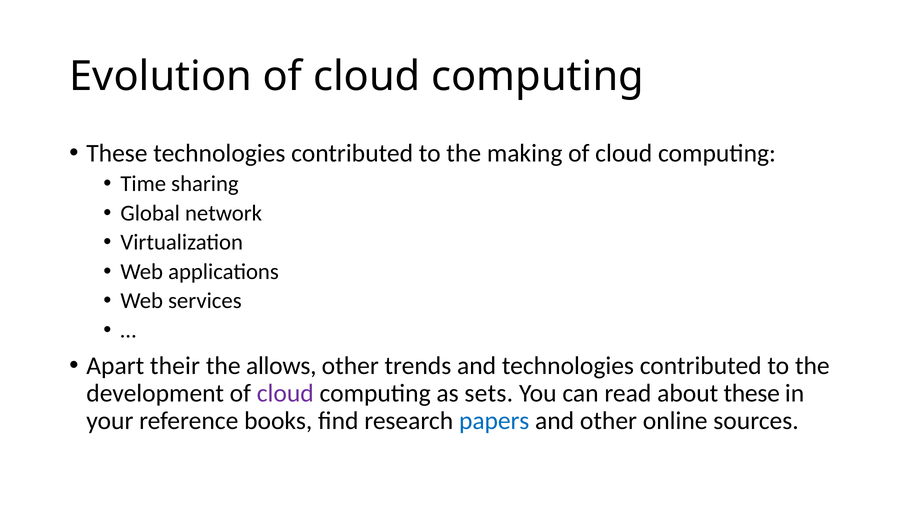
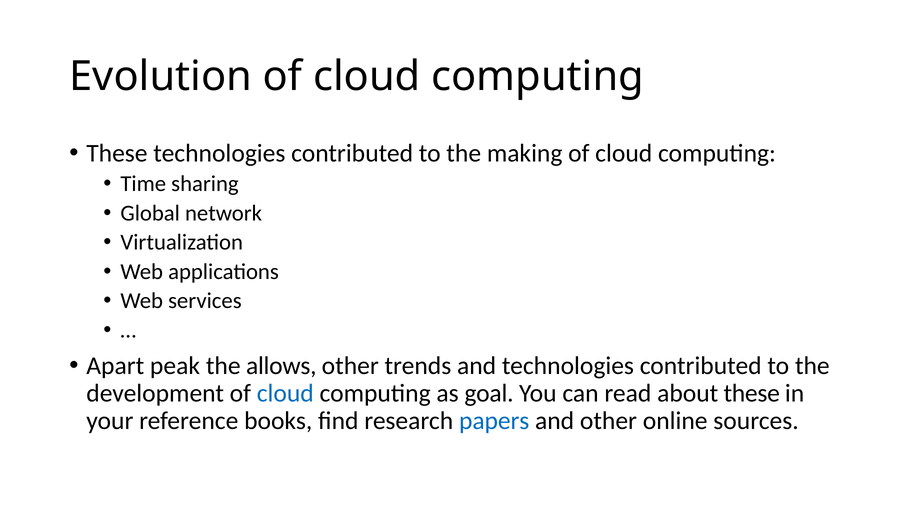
their: their -> peak (175, 366)
cloud colour: purple -> blue (285, 393)
sets: sets -> goal (489, 393)
